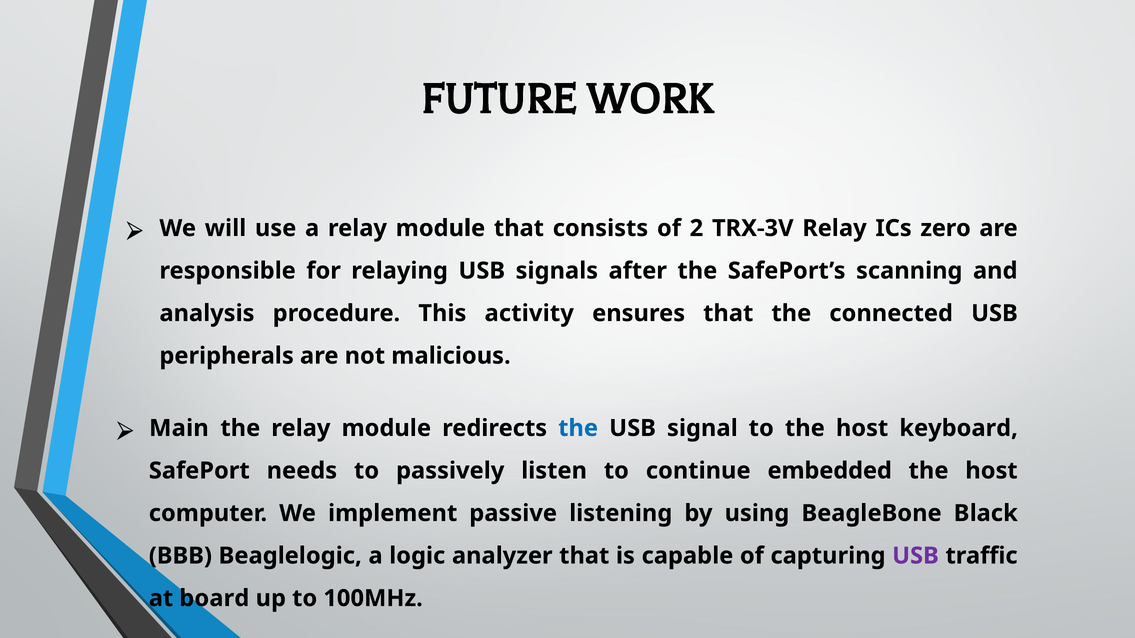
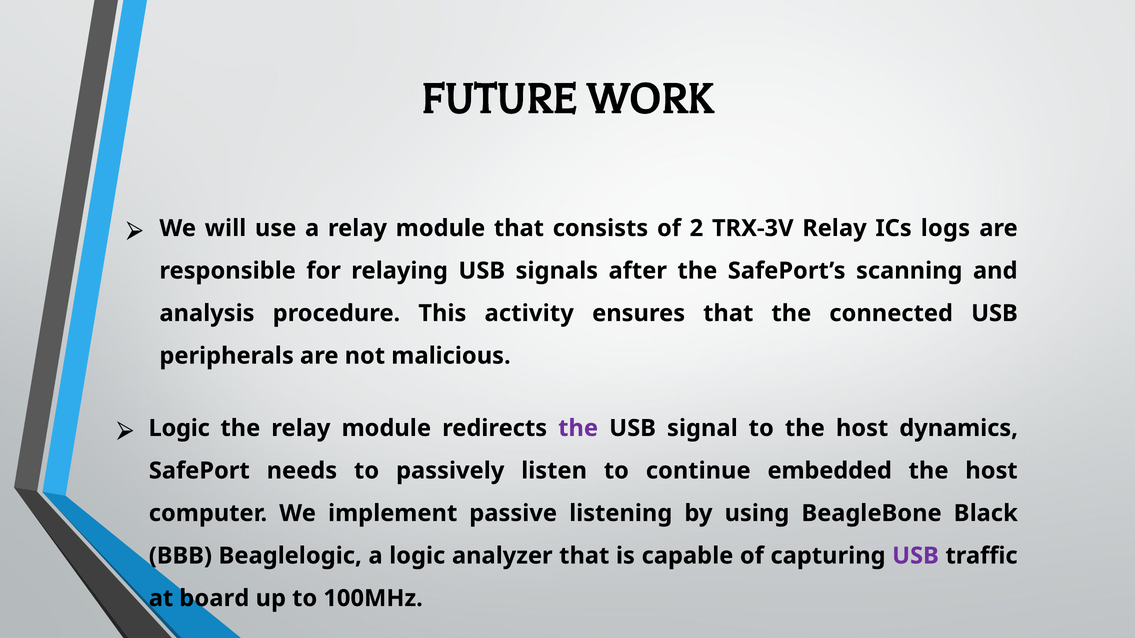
zero: zero -> logs (945, 228)
Main: Main -> Logic (179, 428)
the colour: blue -> purple (578, 428)
keyboard: keyboard -> dynamics (959, 428)
